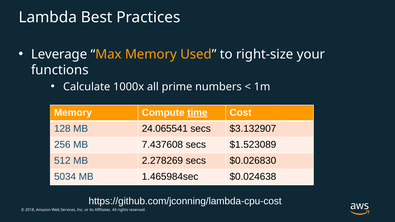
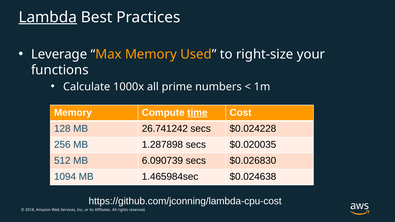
Lambda underline: none -> present (48, 17)
24.065541: 24.065541 -> 26.741242 (165, 129)
$3.132907: $3.132907 -> $0.024228 (253, 129)
7.437608: 7.437608 -> 1.287898 (162, 145)
$1.523089: $1.523089 -> $0.020035 (253, 145)
2.278269: 2.278269 -> 6.090739 (162, 161)
5034: 5034 -> 1094 (65, 177)
